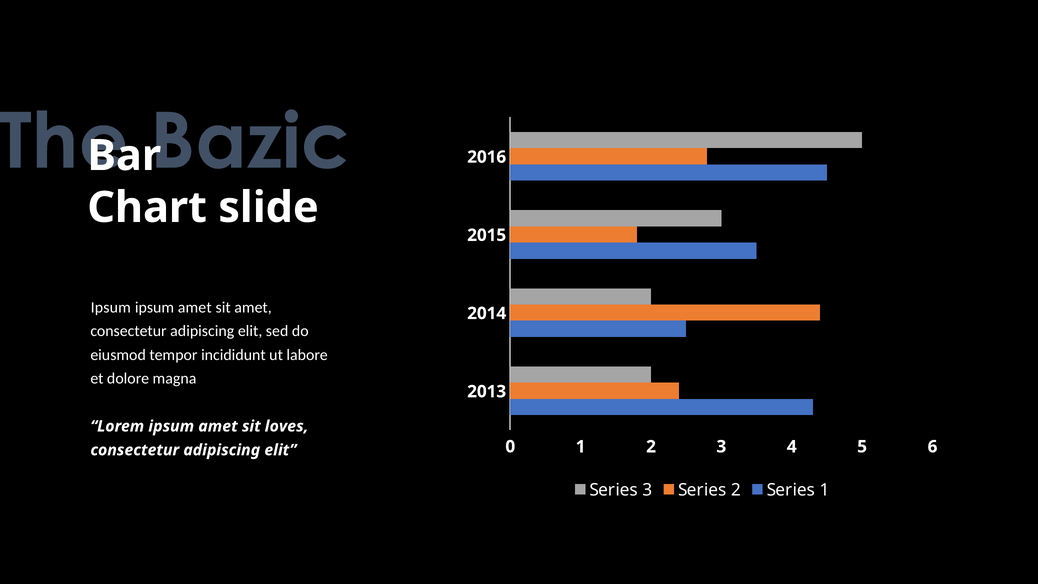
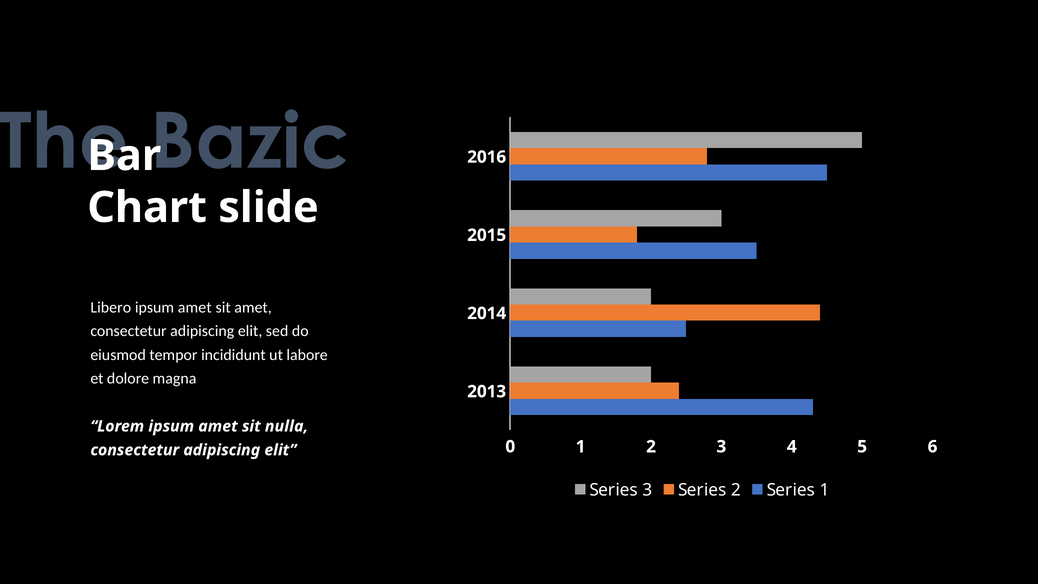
Ipsum: Ipsum -> Libero (111, 307)
loves: loves -> nulla (287, 426)
